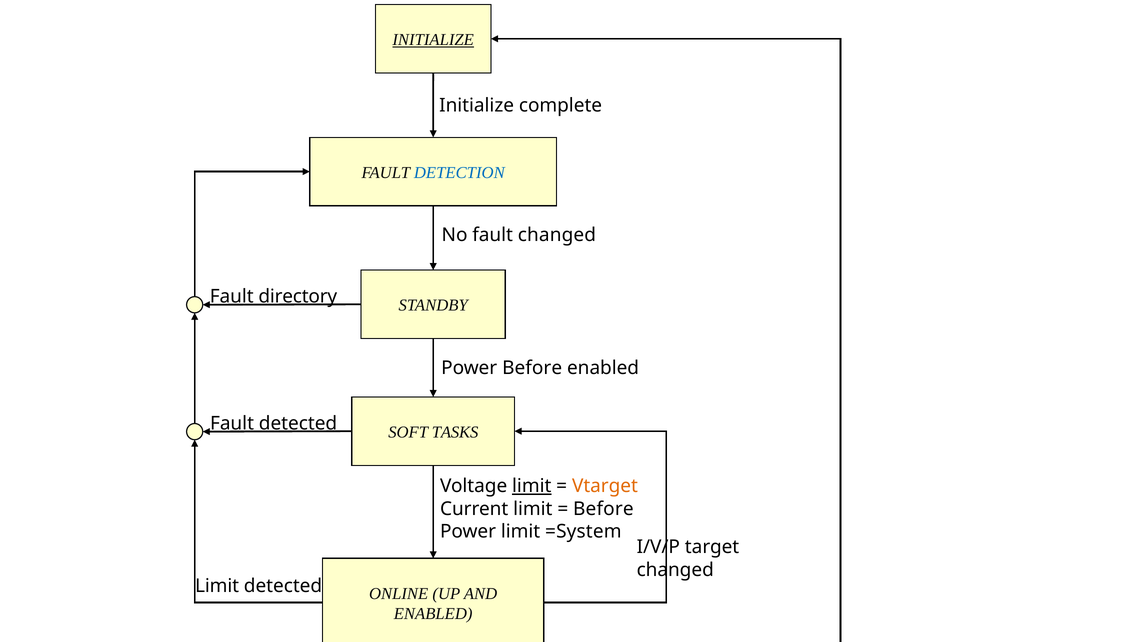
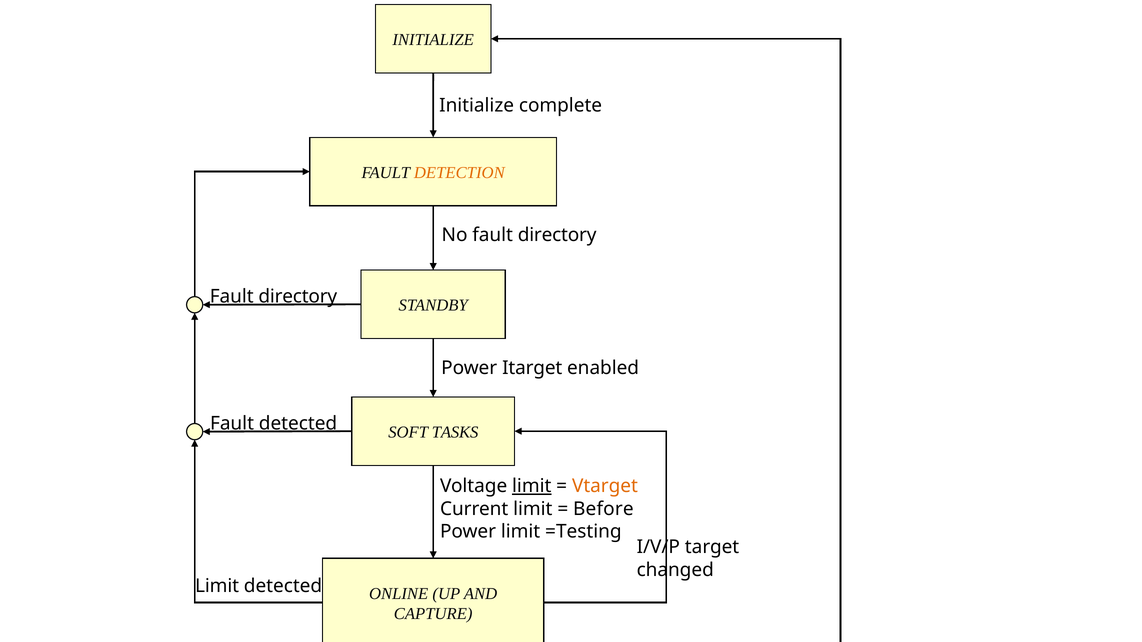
INITIALIZE underline: present -> none (433, 40)
DETECTION colour: blue -> orange (459, 173)
No fault changed: changed -> directory (557, 235)
Power Before: Before -> Itarget (532, 368)
=System: =System -> =Testing (583, 532)
ENABLED: ENABLED -> CAPTURE (433, 614)
